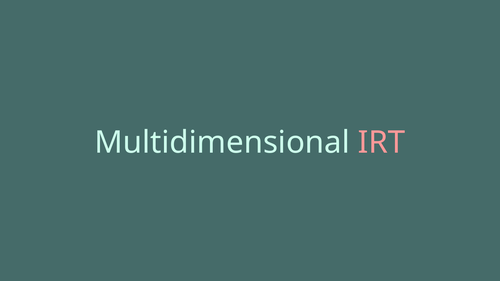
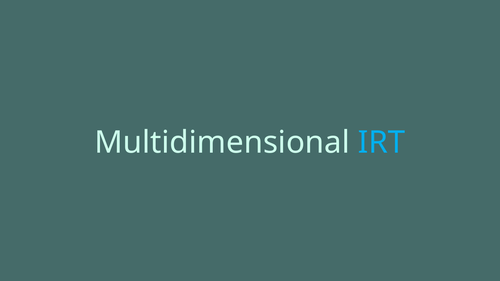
IRT colour: pink -> light blue (382, 143)
